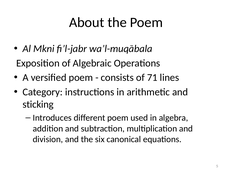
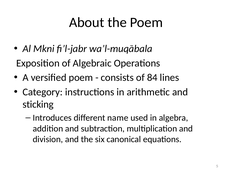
71: 71 -> 84 (152, 78)
different poem: poem -> name (118, 118)
